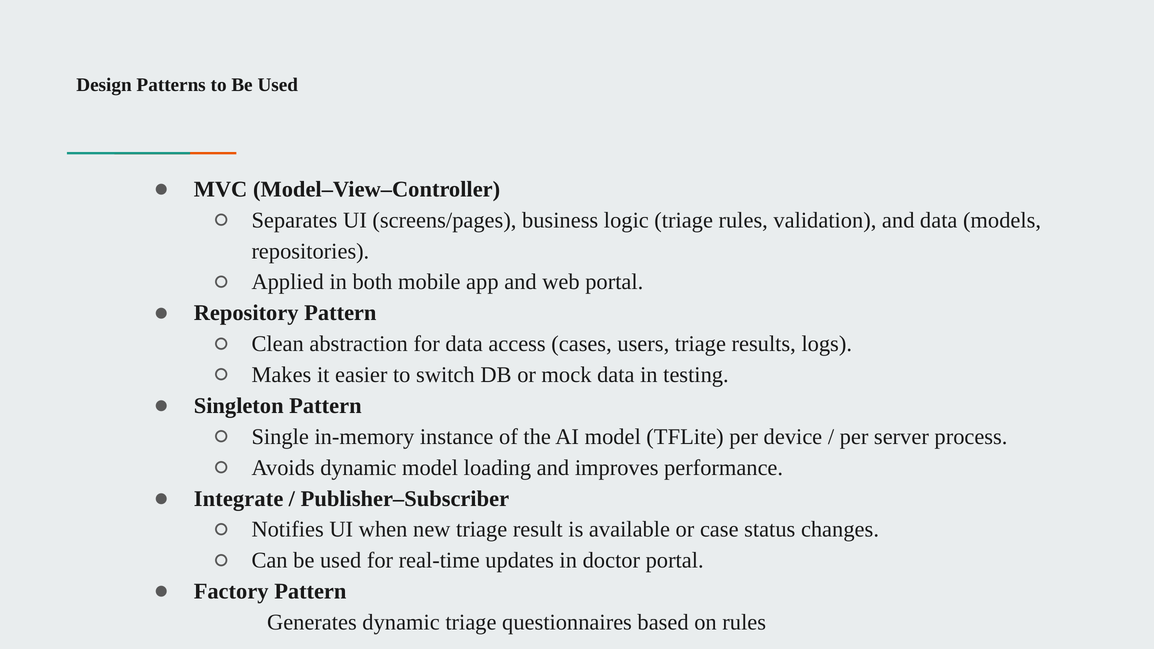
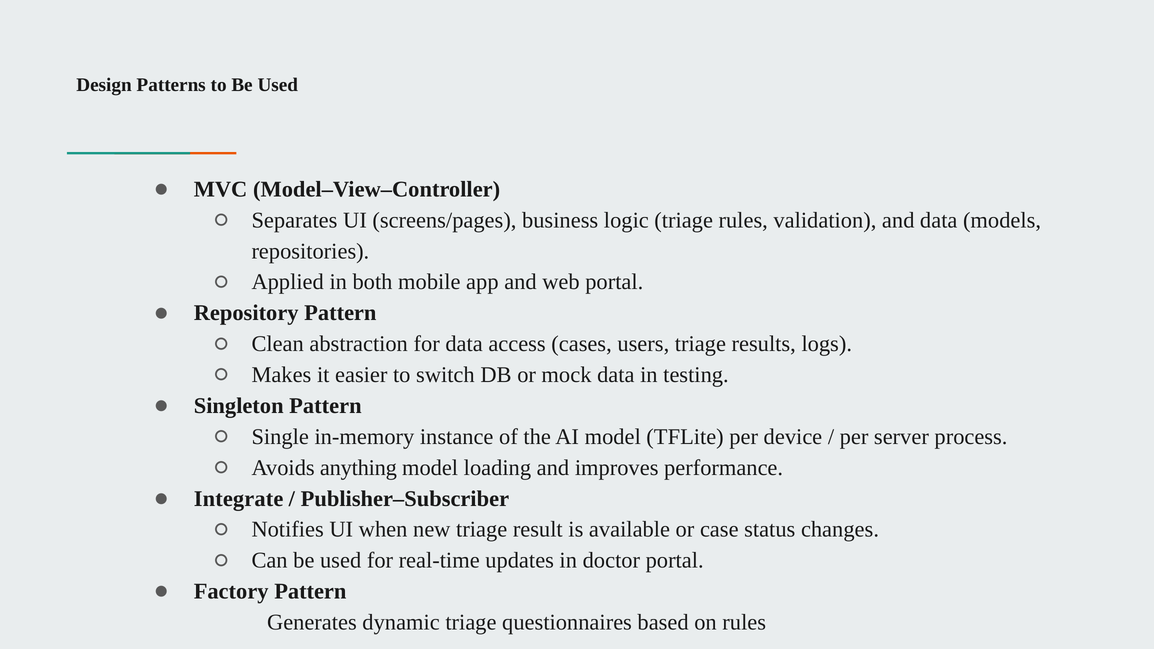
Avoids dynamic: dynamic -> anything (358, 468)
